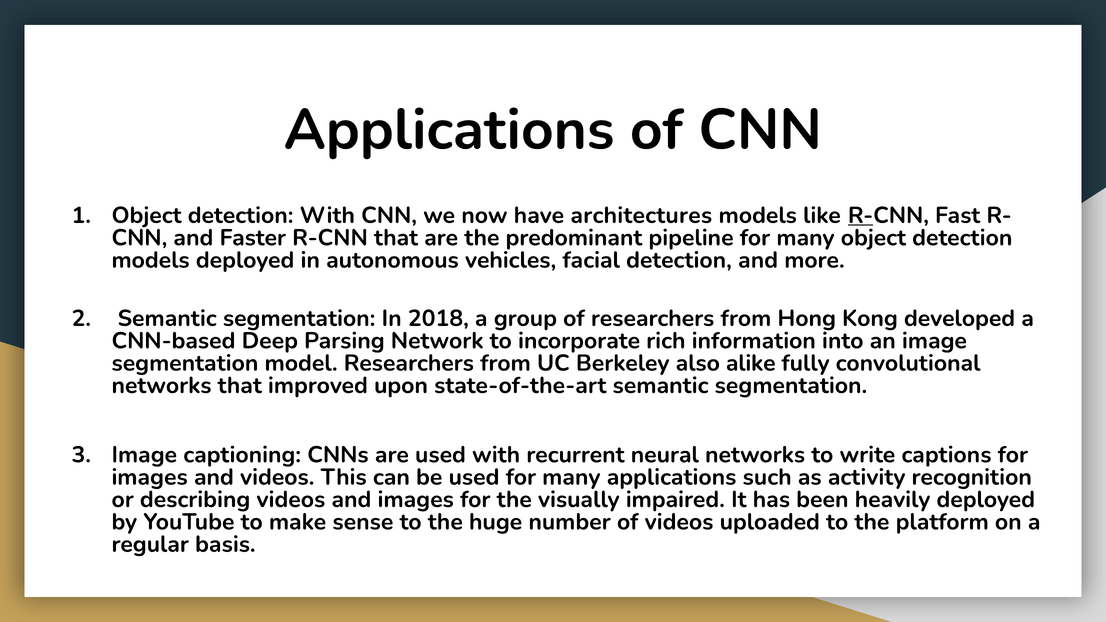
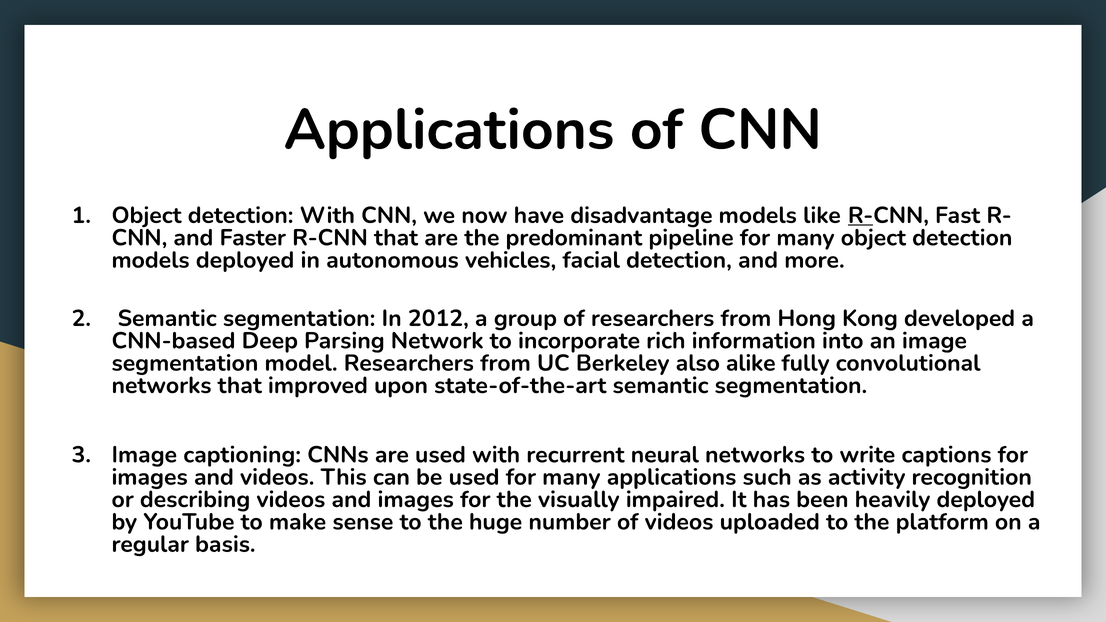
architectures: architectures -> disadvantage (641, 215)
2018: 2018 -> 2012 (438, 318)
